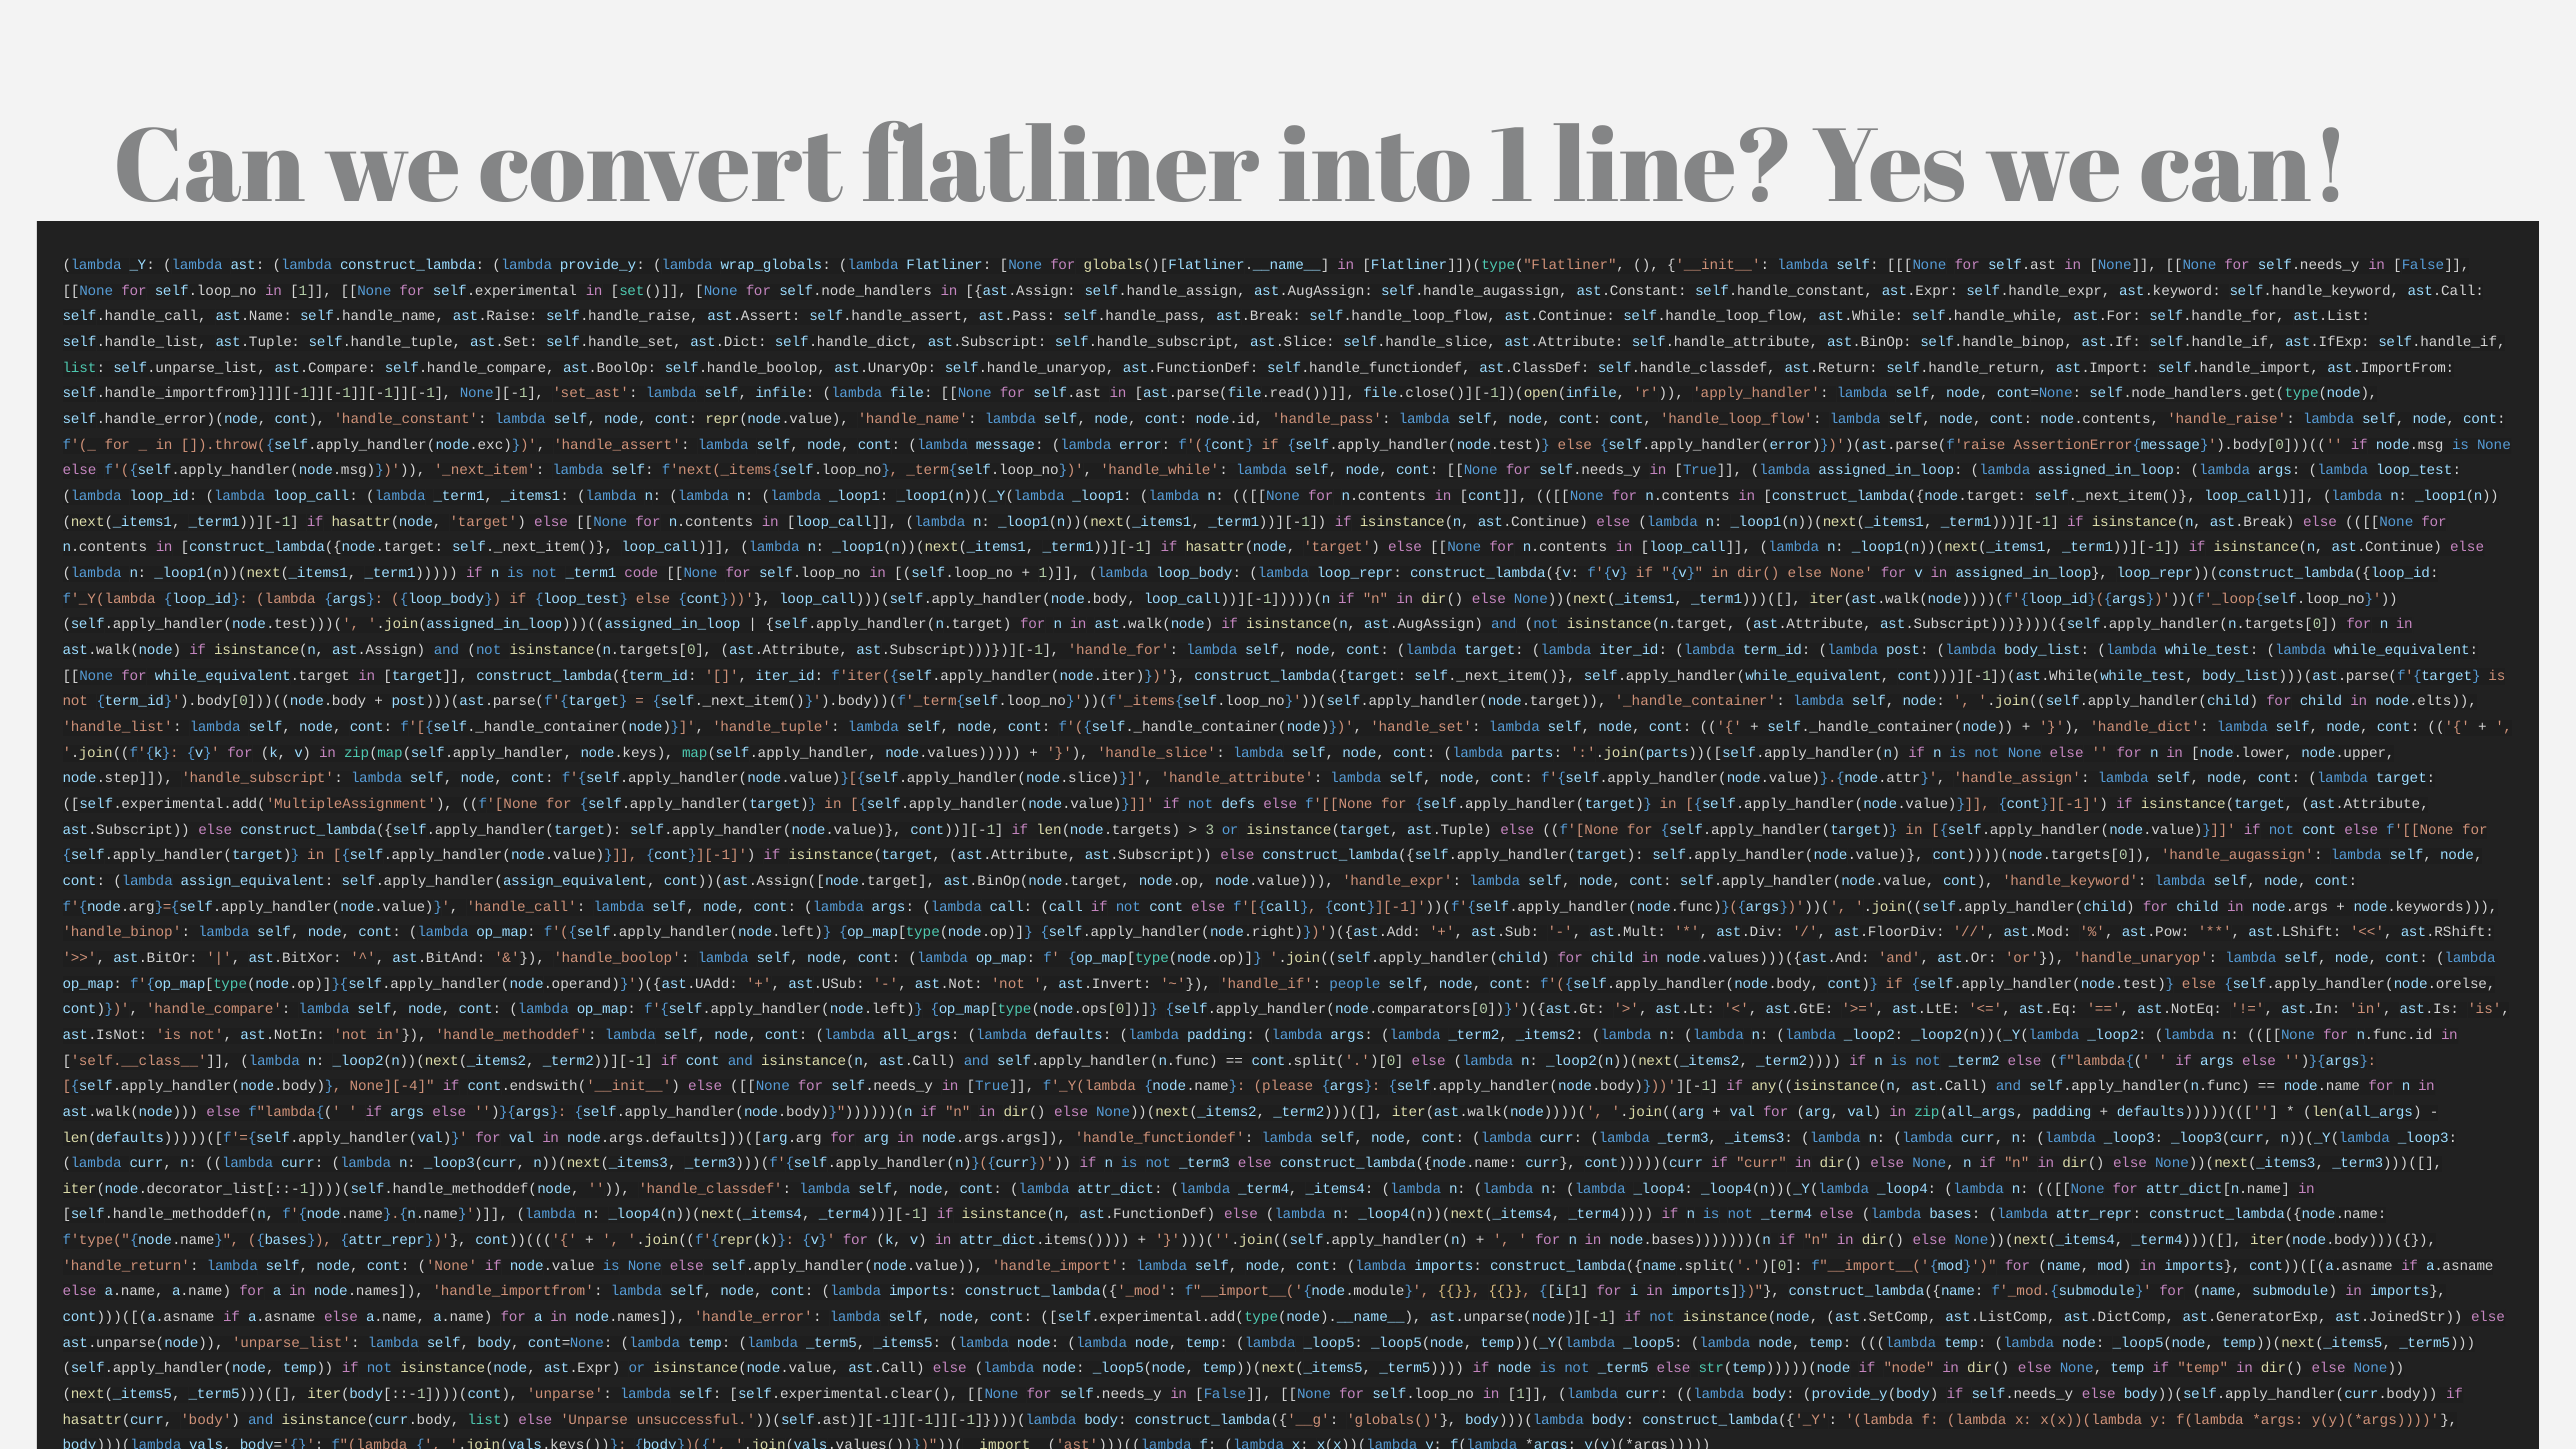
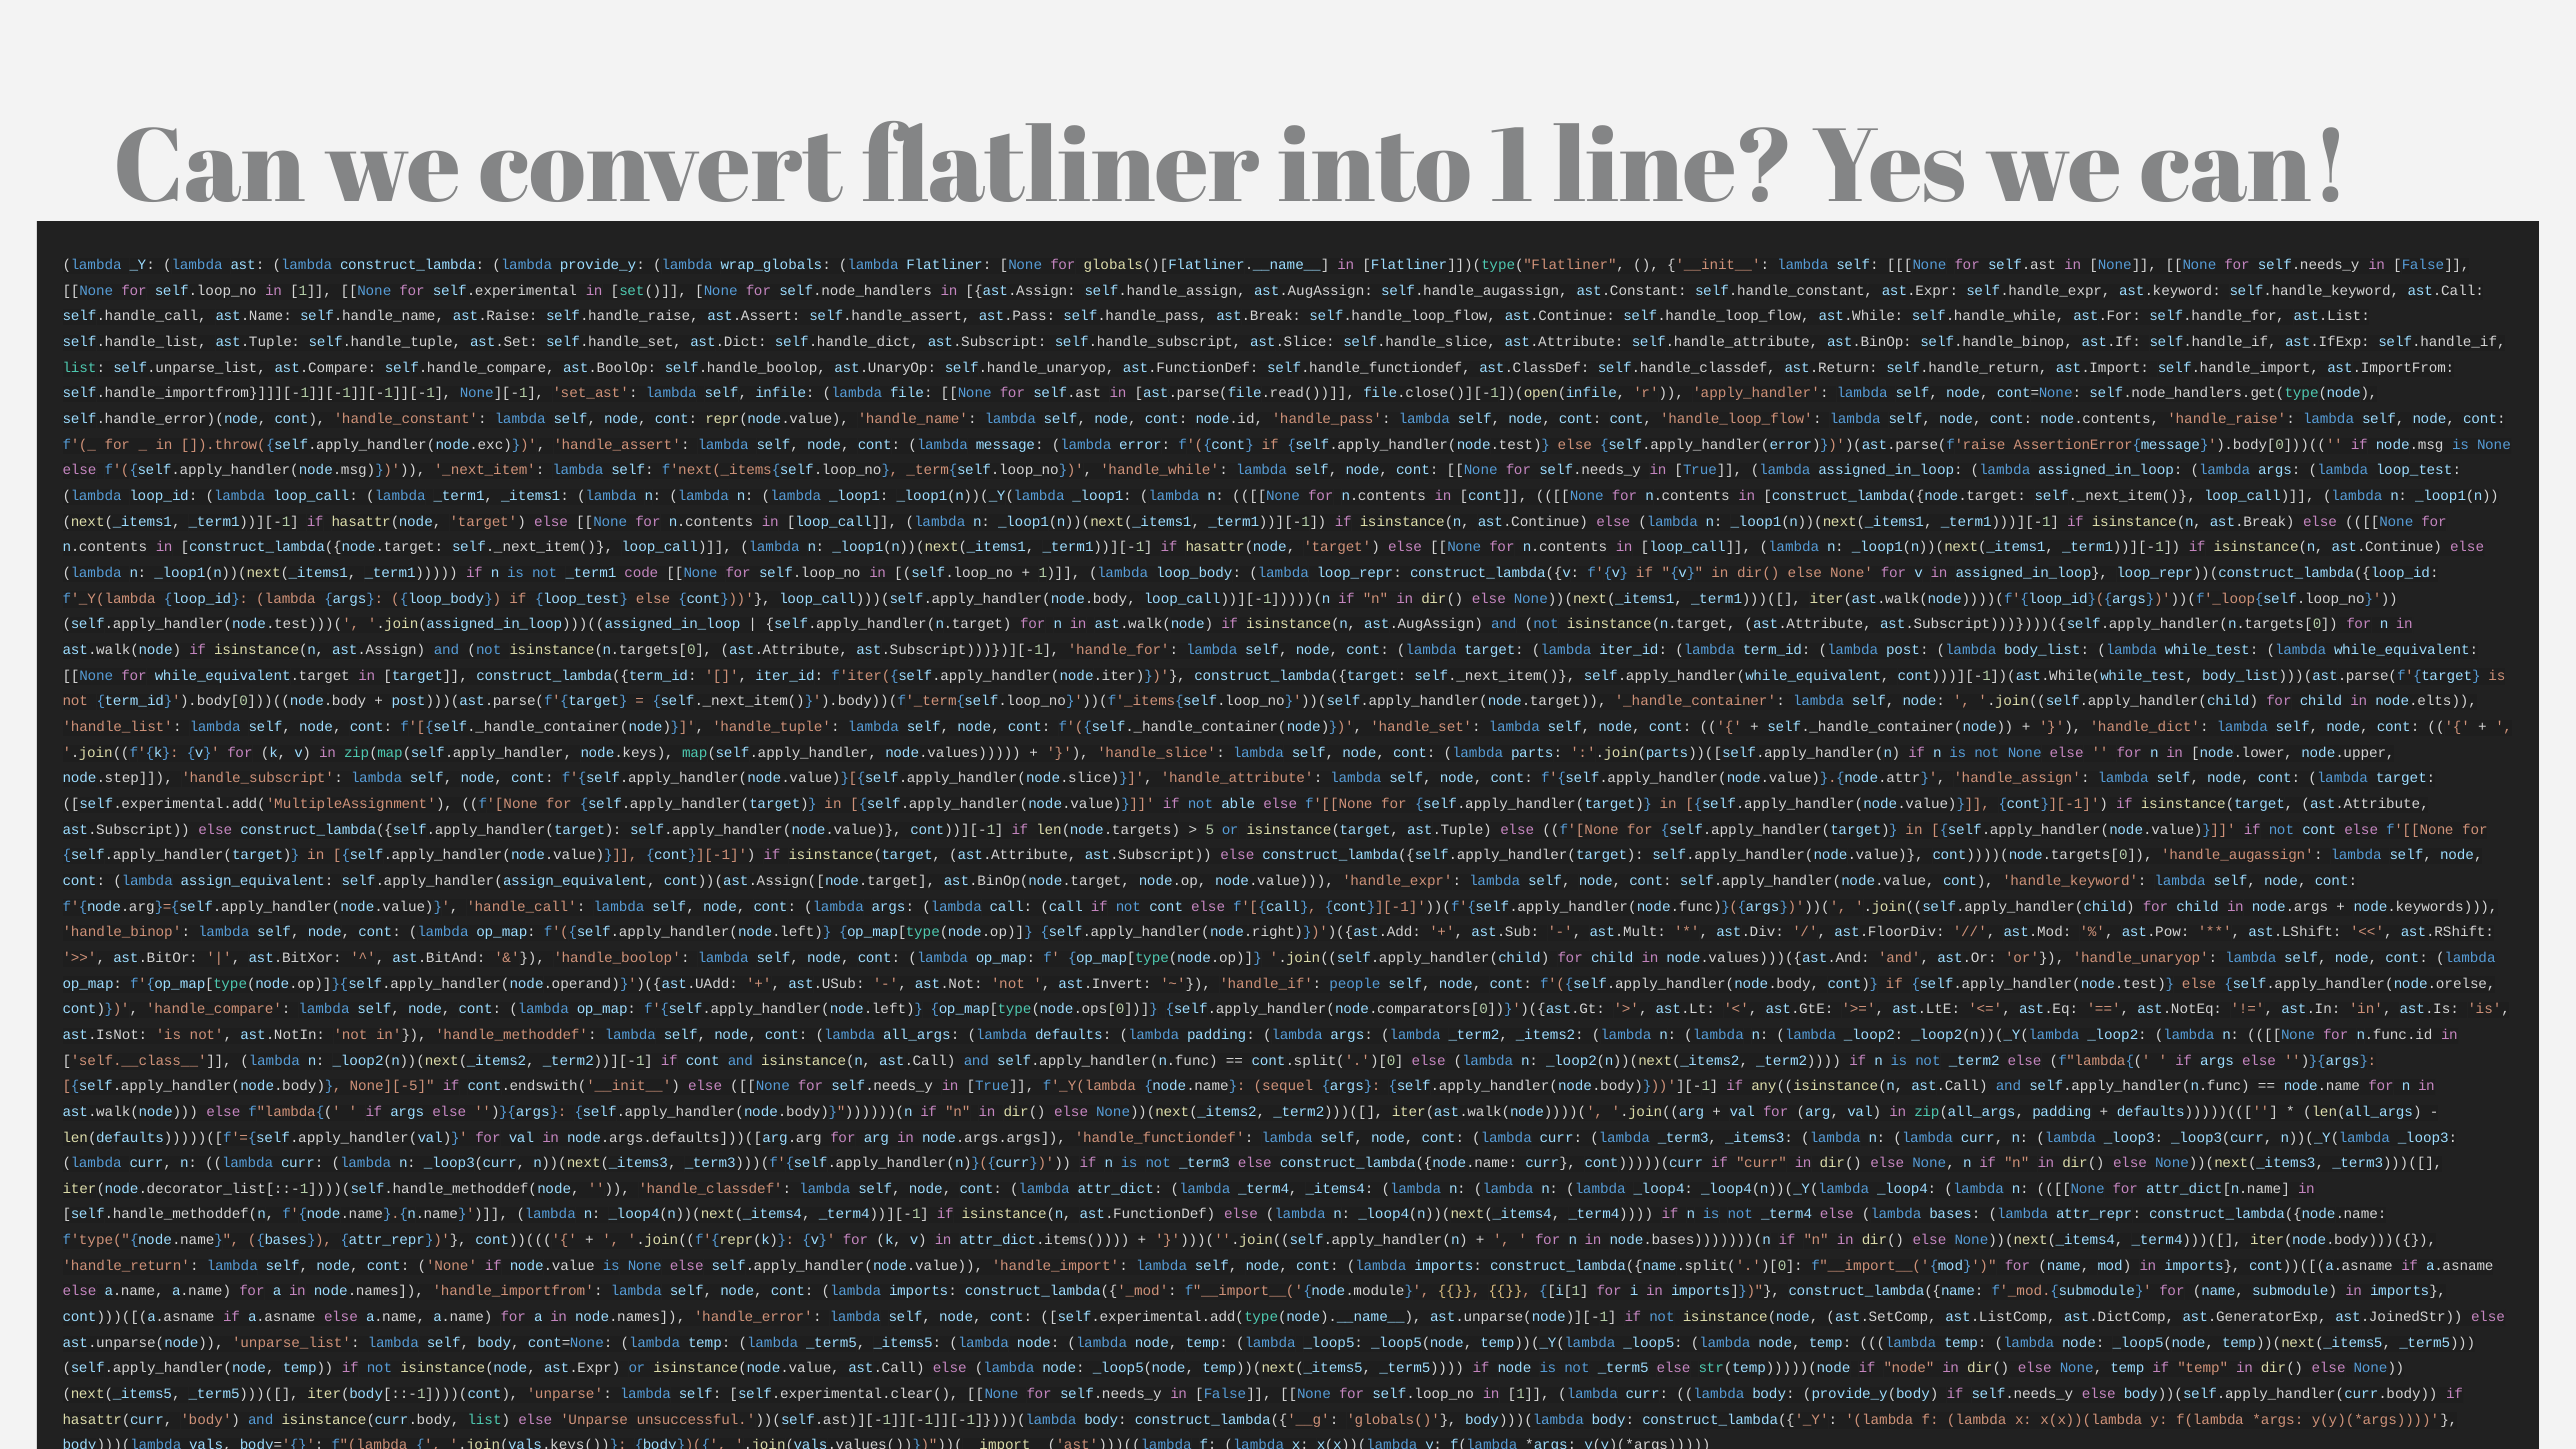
defs: defs -> able (1238, 804)
3: 3 -> 5 (1210, 829)
None][-4: None][-4 -> None][-5 (392, 1086)
please: please -> sequel (1283, 1086)
